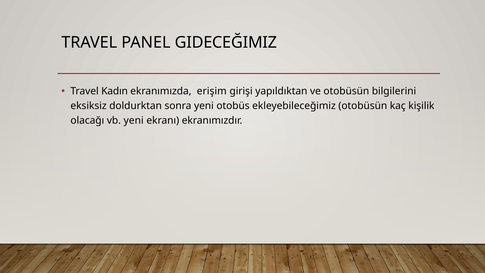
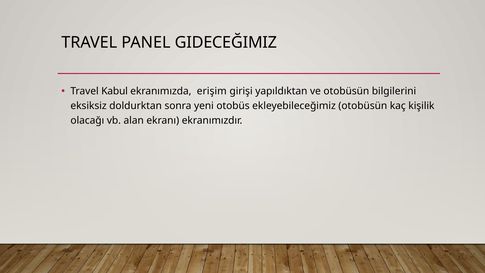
Kadın: Kadın -> Kabul (115, 91)
vb yeni: yeni -> alan (134, 120)
